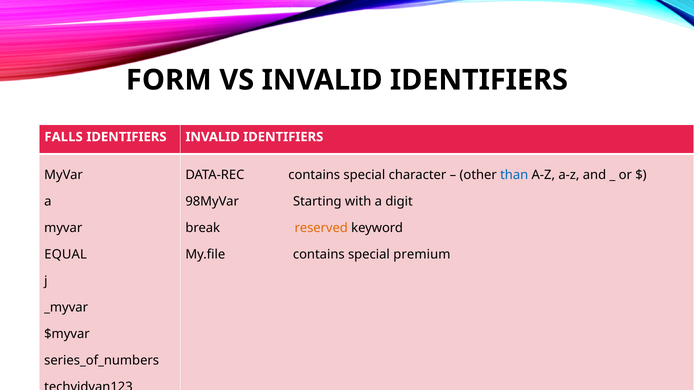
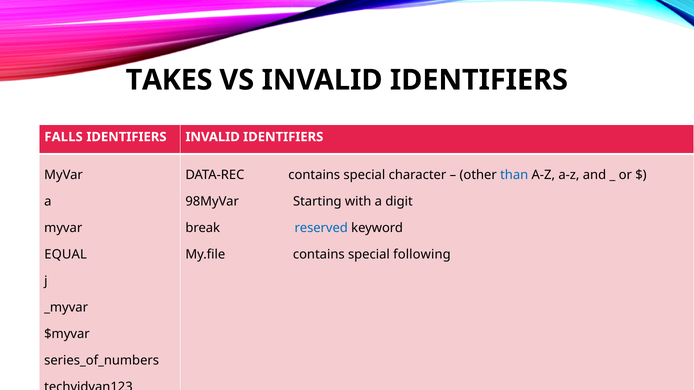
FORM: FORM -> TAKES (169, 80)
reserved colour: orange -> blue (321, 228)
premium: premium -> following (422, 255)
